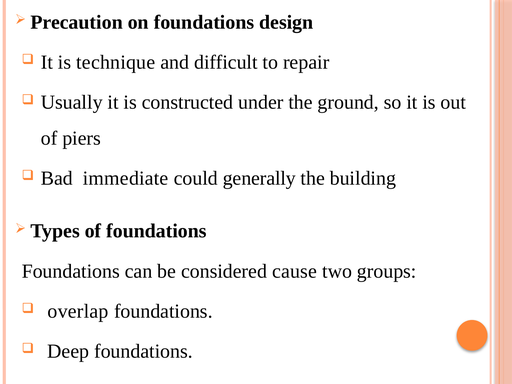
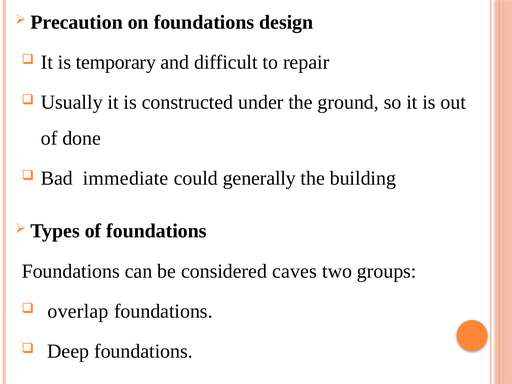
technique: technique -> temporary (116, 62)
piers: piers -> done (82, 138)
cause: cause -> caves (294, 271)
